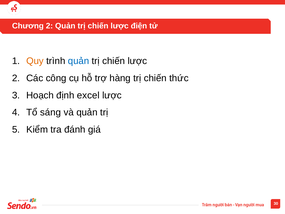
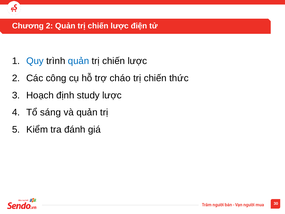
Quy colour: orange -> blue (35, 61)
hàng: hàng -> cháo (120, 78)
excel: excel -> study (88, 95)
